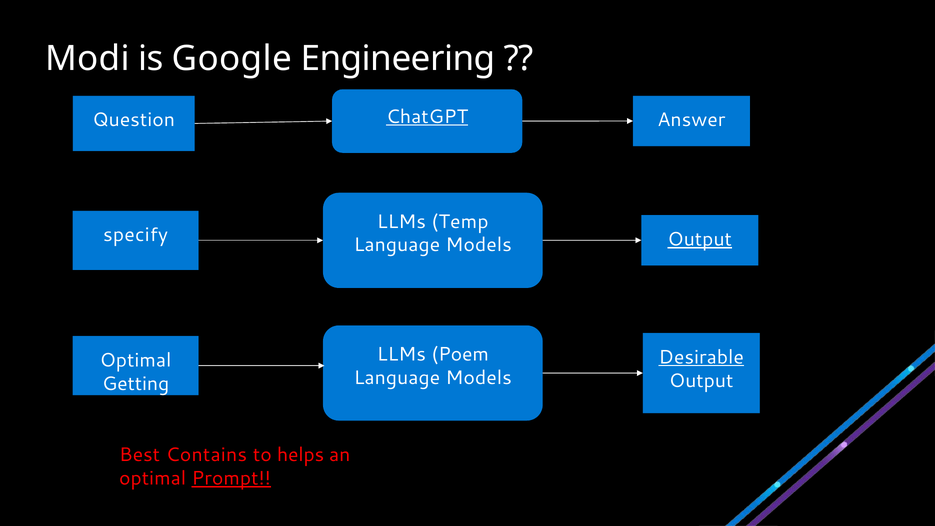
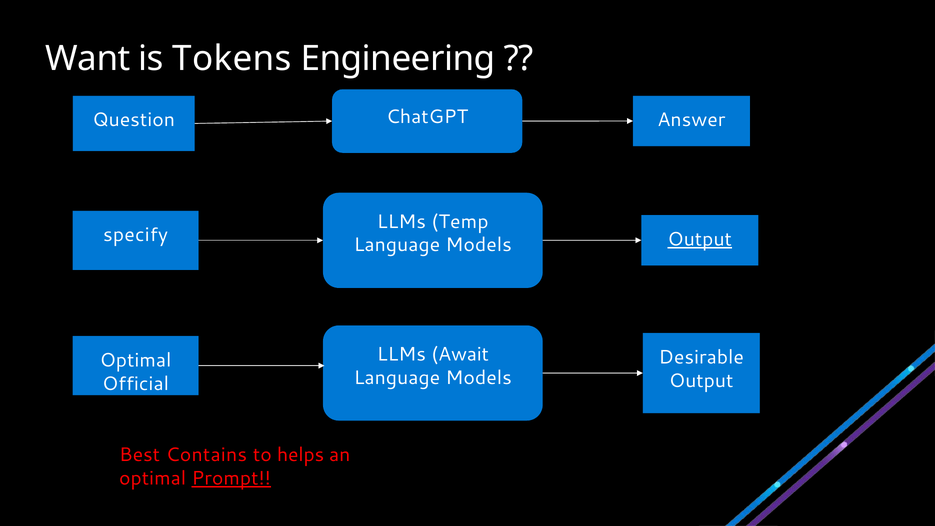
Modi: Modi -> Want (88, 59)
Google: Google -> Tokens (232, 59)
ChatGPT underline: present -> none (427, 117)
Poem: Poem -> Await (460, 354)
Desirable underline: present -> none (701, 357)
Getting: Getting -> Official (136, 384)
